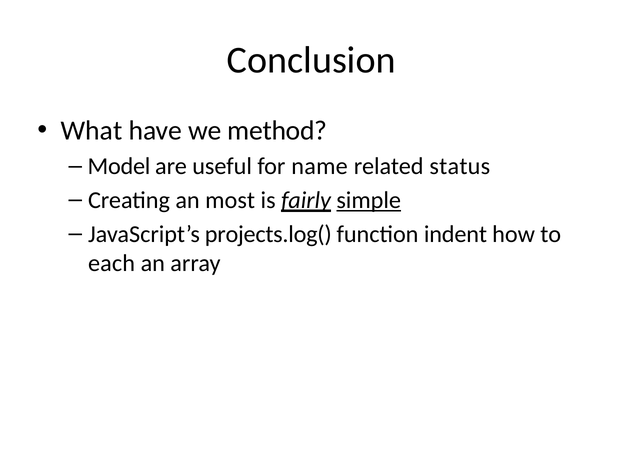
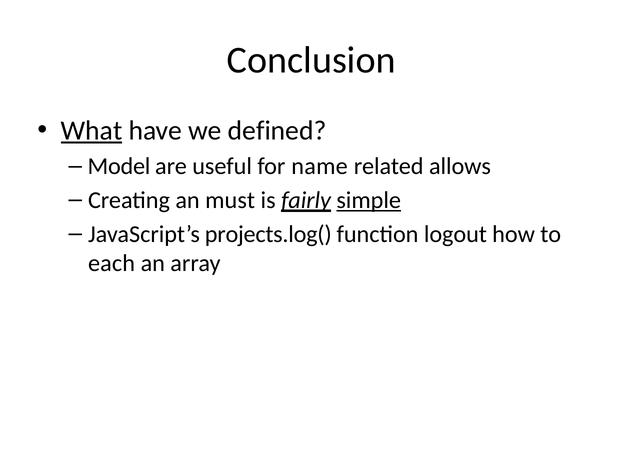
What underline: none -> present (92, 131)
method: method -> defined (277, 131)
status: status -> allows (460, 166)
most: most -> must (230, 200)
indent: indent -> logout (455, 234)
